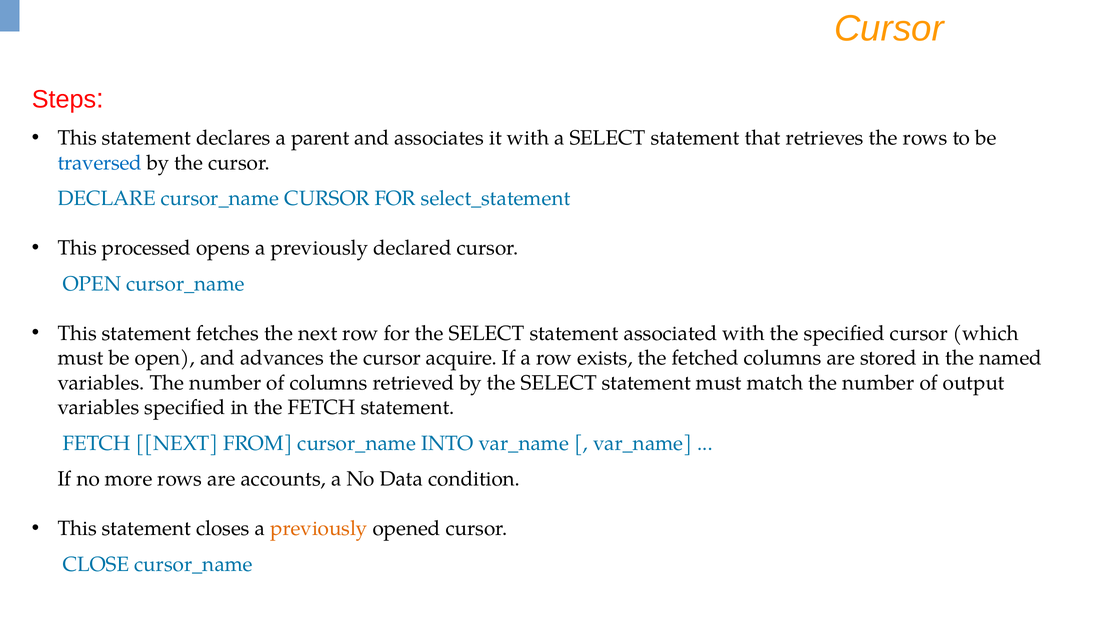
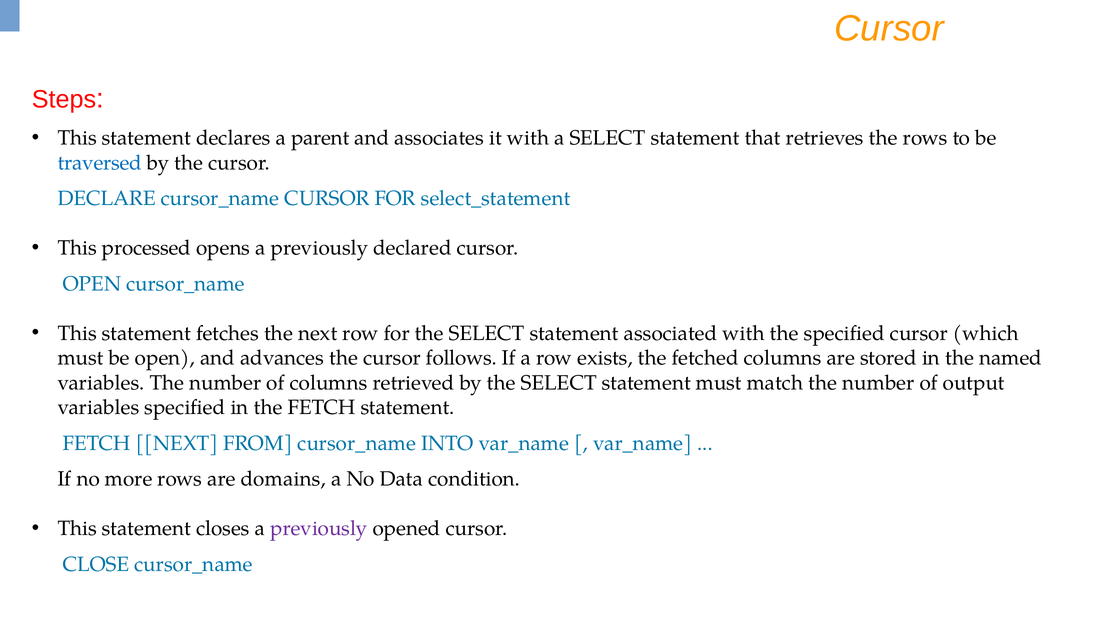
acquire: acquire -> follows (461, 358)
accounts: accounts -> domains (283, 479)
previously colour: orange -> purple (319, 528)
